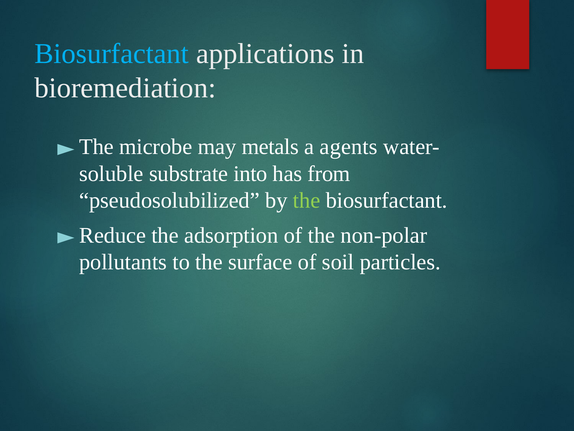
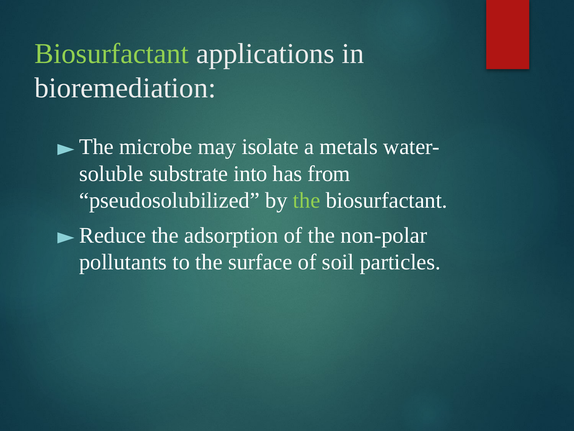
Biosurfactant colour: light blue -> light green (112, 53)
metals: metals -> isolate (270, 147)
agents: agents -> metals (349, 147)
